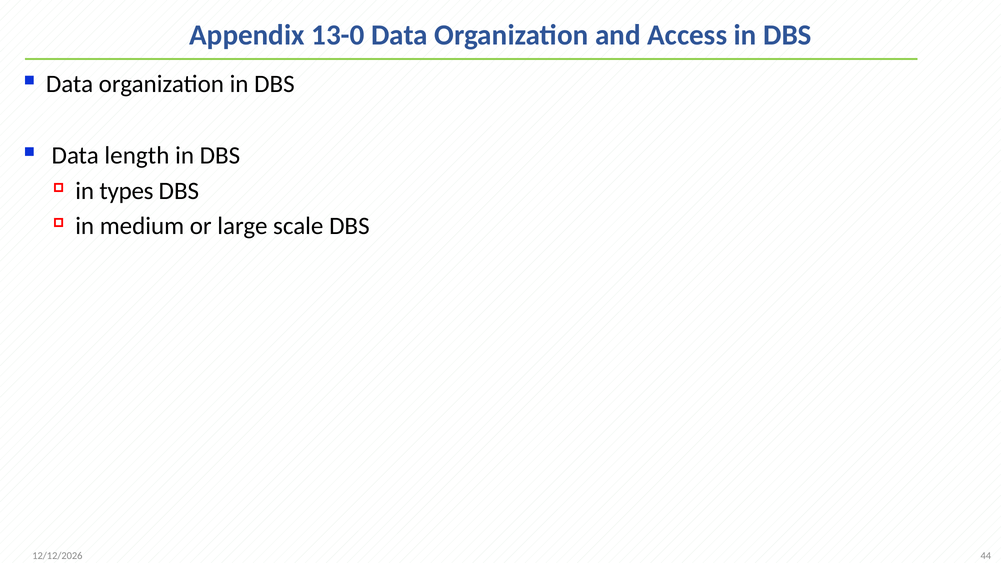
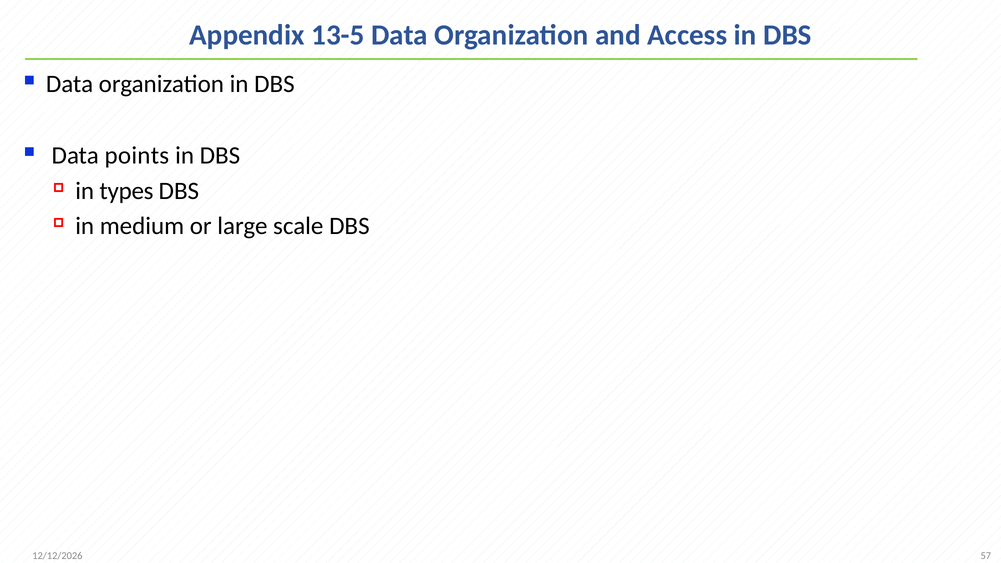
13-0: 13-0 -> 13-5 (338, 35)
length: length -> points (137, 156)
44: 44 -> 57 (986, 556)
